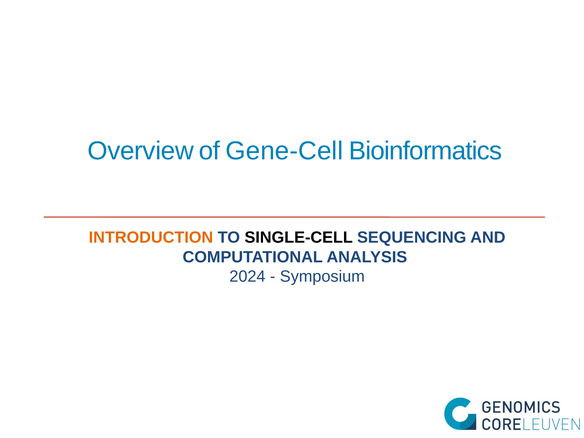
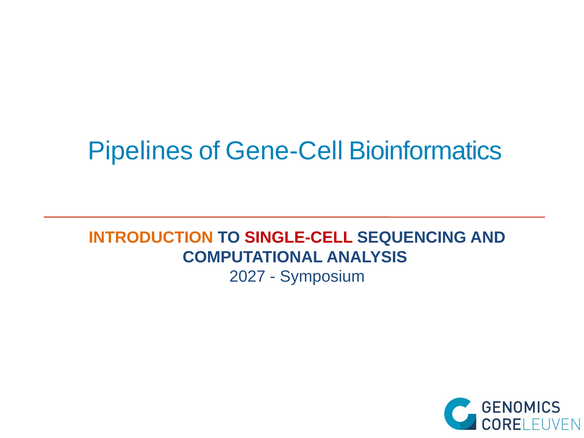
Overview: Overview -> Pipelines (140, 151)
SINGLE-CELL colour: black -> red (299, 238)
2024: 2024 -> 2027 (247, 277)
